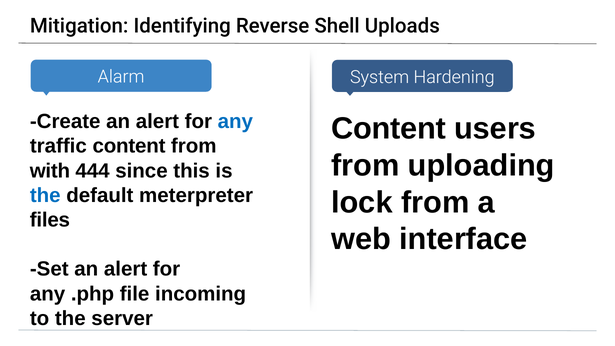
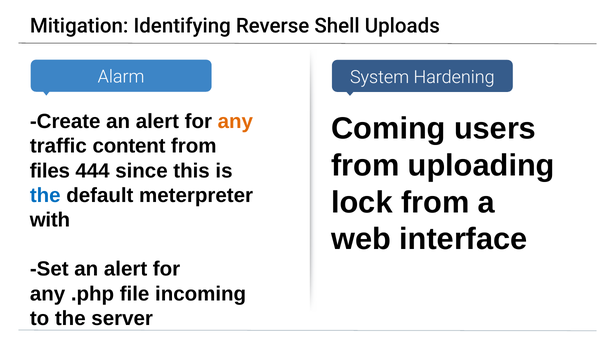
any colour: blue -> orange (235, 122)
Content: Content -> Coming (388, 129)
with: with -> files (50, 171)
files: files -> with (50, 220)
